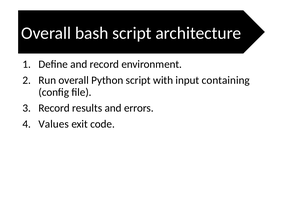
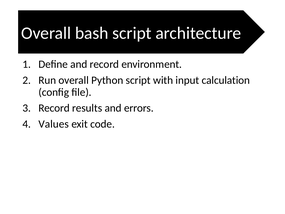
containing: containing -> calculation (226, 80)
